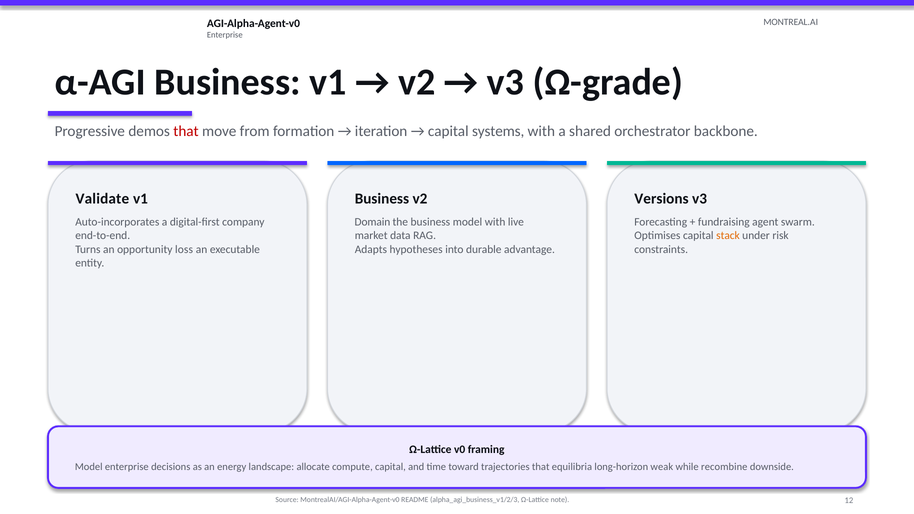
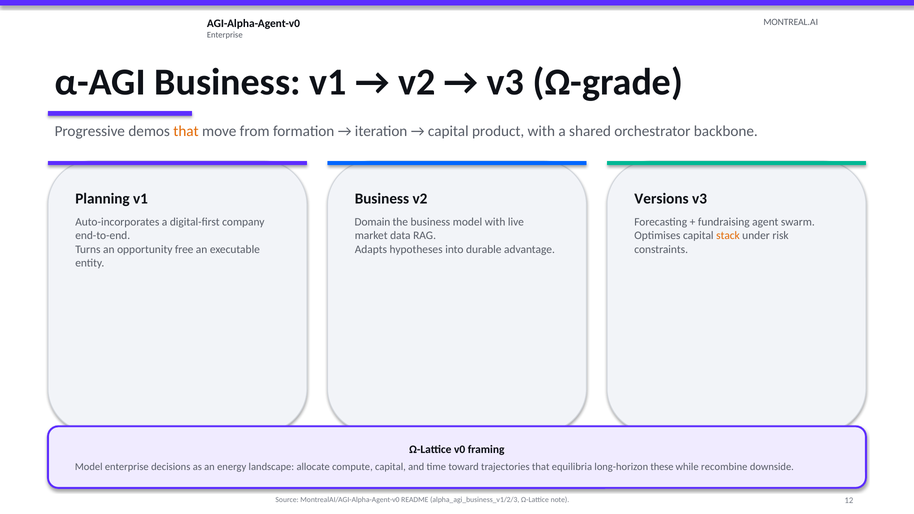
that colour: red -> orange (186, 131)
systems: systems -> product (498, 131)
Validate: Validate -> Planning (102, 199)
loss: loss -> free (184, 249)
weak: weak -> these (662, 467)
